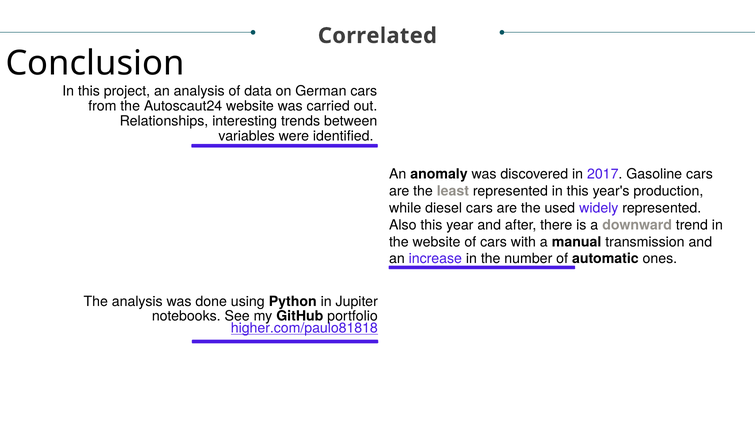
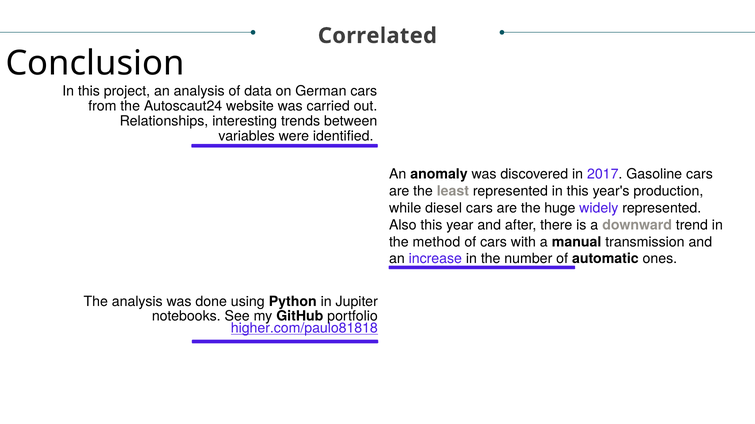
used: used -> huge (560, 208)
the website: website -> method (436, 242)
